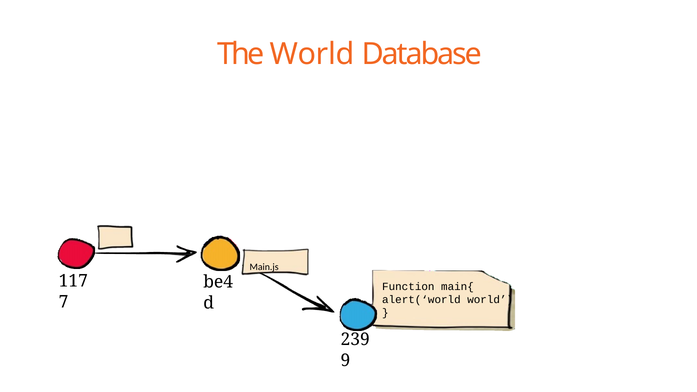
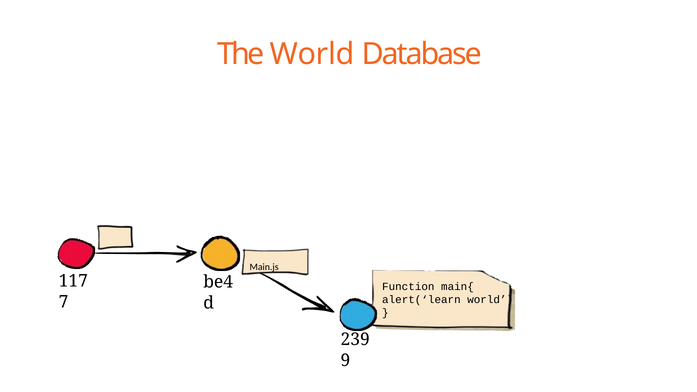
alert(‘world: alert(‘world -> alert(‘learn (421, 300)
